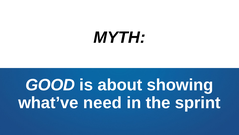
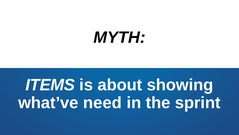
GOOD: GOOD -> ITEMS (50, 85)
